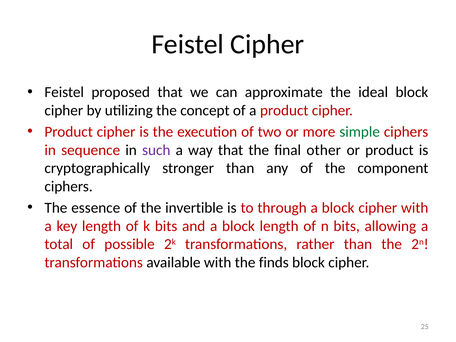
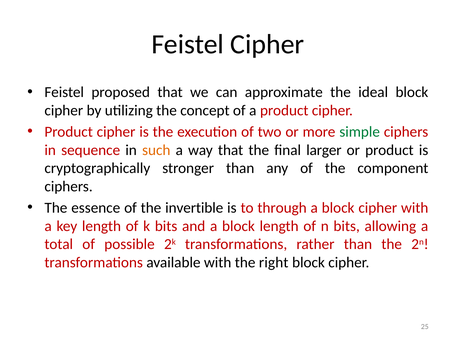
such colour: purple -> orange (156, 150)
other: other -> larger (324, 150)
finds: finds -> right (274, 262)
